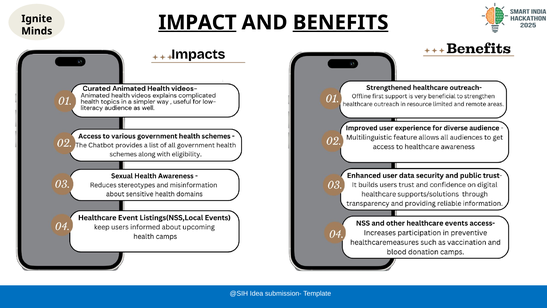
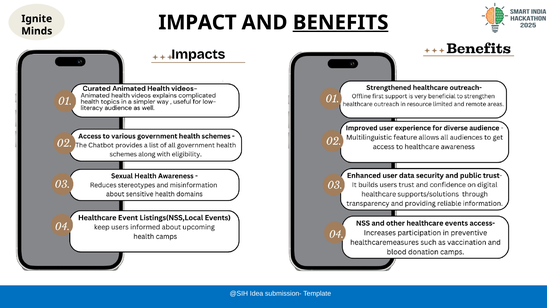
IMPACT underline: present -> none (197, 23)
